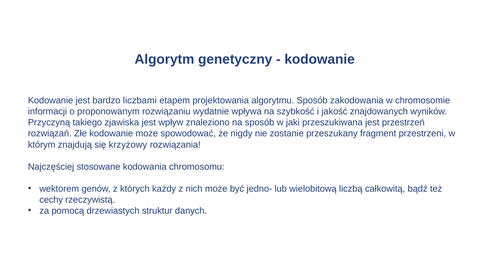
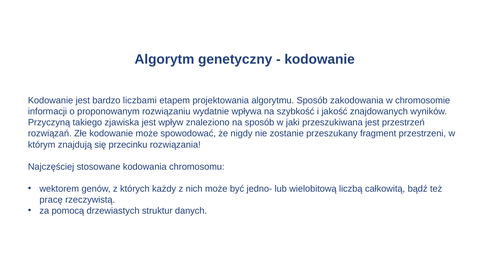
krzyżowy: krzyżowy -> przecinku (128, 144)
cechy: cechy -> pracę (51, 200)
